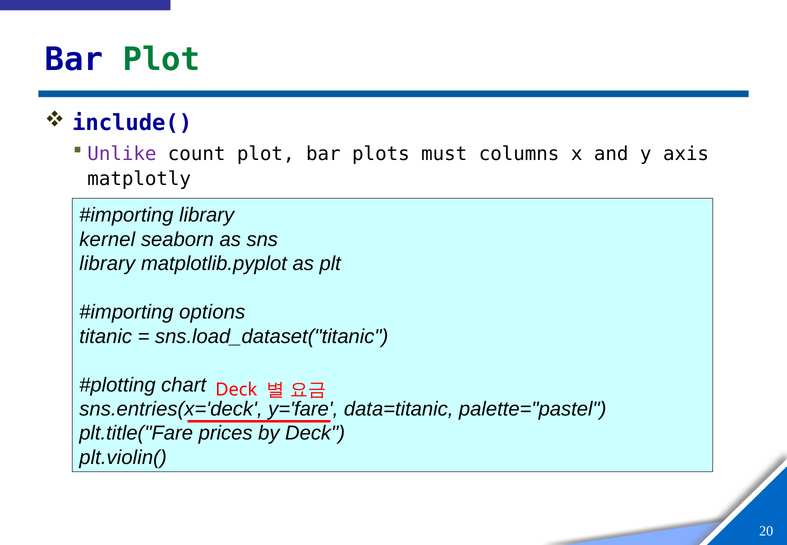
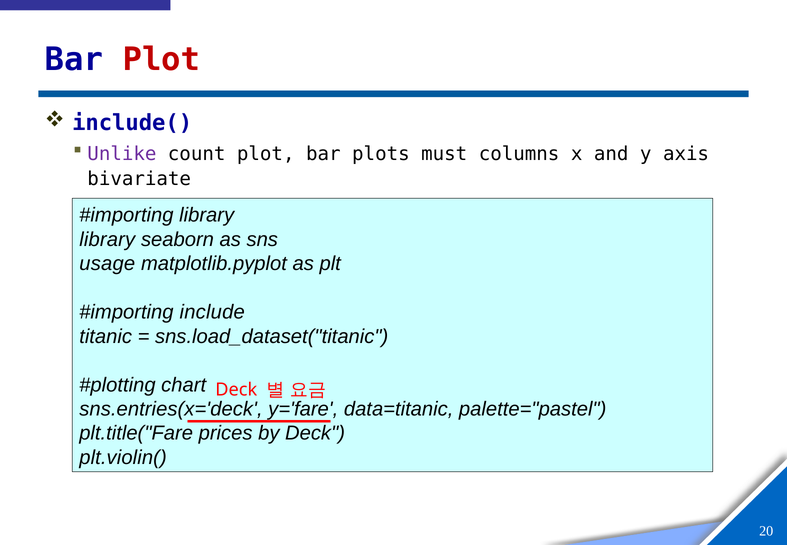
Plot colour: green -> red (161, 60)
matplotly: matplotly -> bivariate (139, 179)
kernel: kernel -> library (107, 239)
library: library -> usage (107, 264)
options: options -> include (212, 312)
